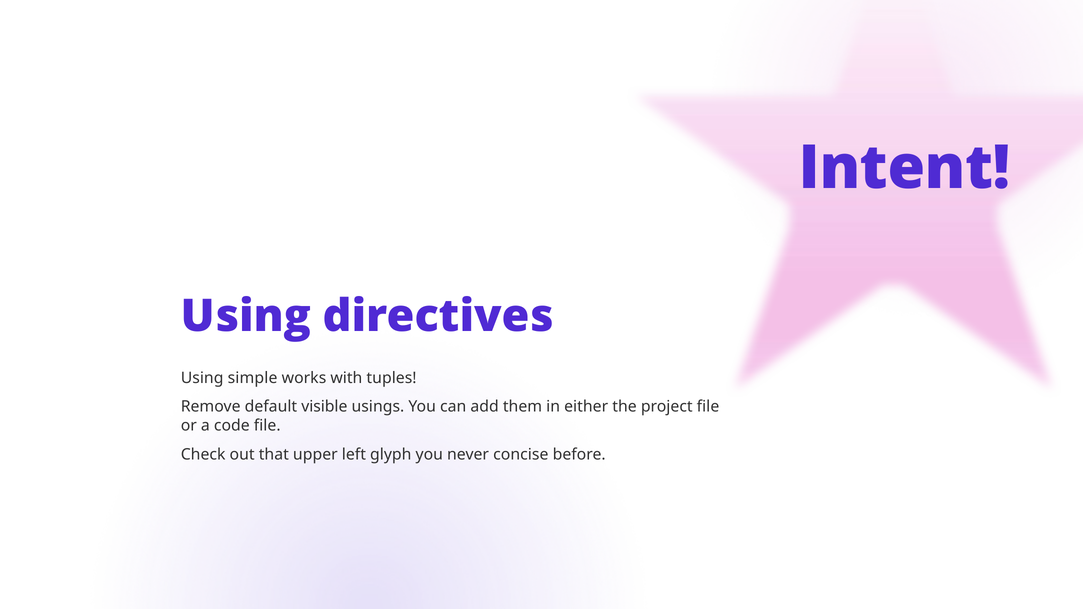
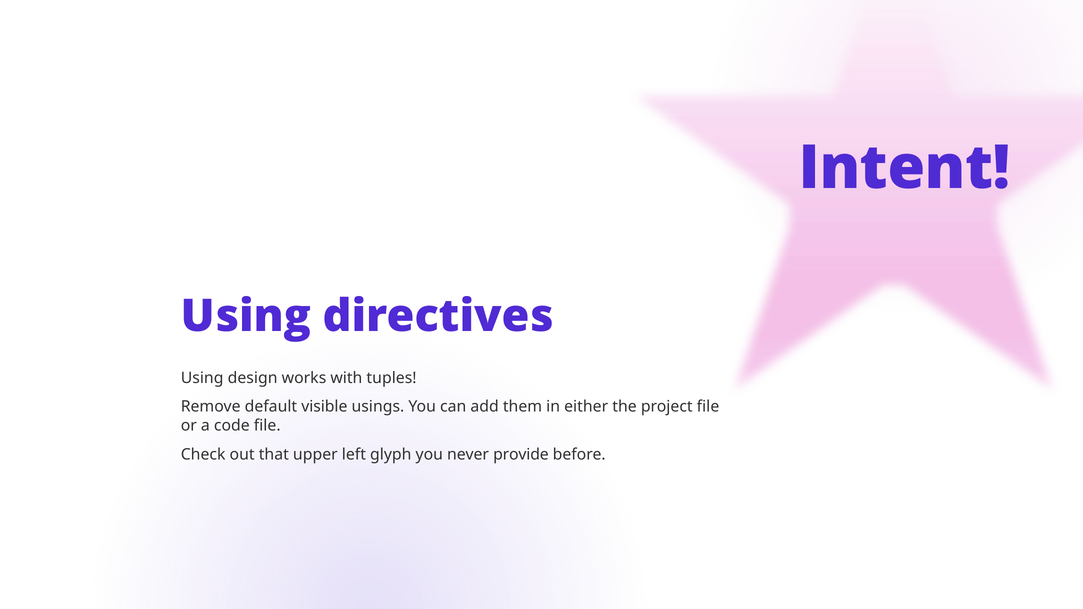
simple: simple -> design (253, 378)
concise: concise -> provide (521, 455)
